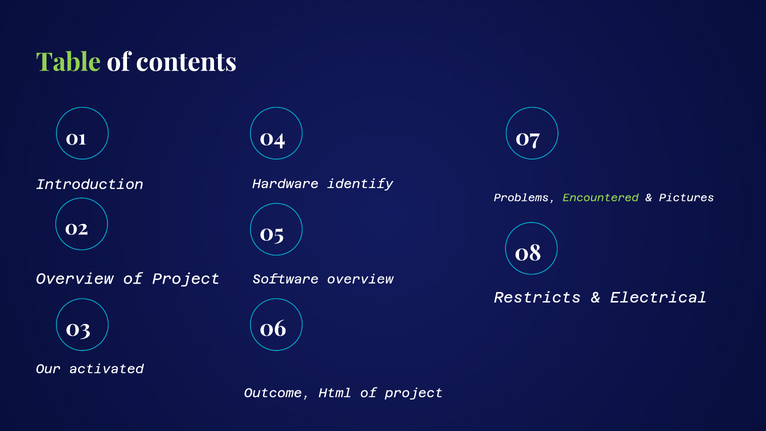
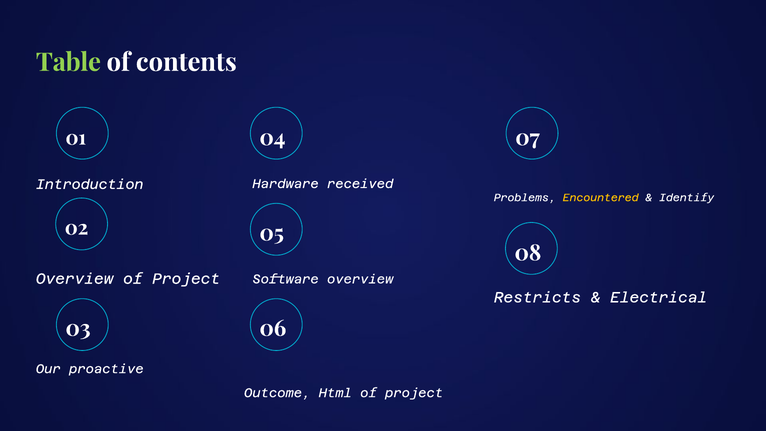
identify: identify -> received (360, 184)
Encountered colour: light green -> yellow (601, 198)
Pictures: Pictures -> Identify (687, 198)
activated: activated -> proactive (106, 369)
